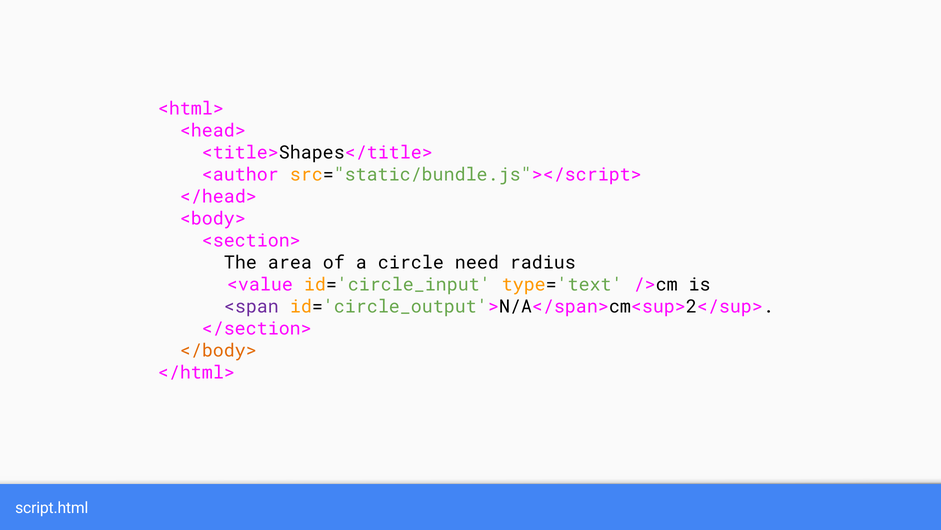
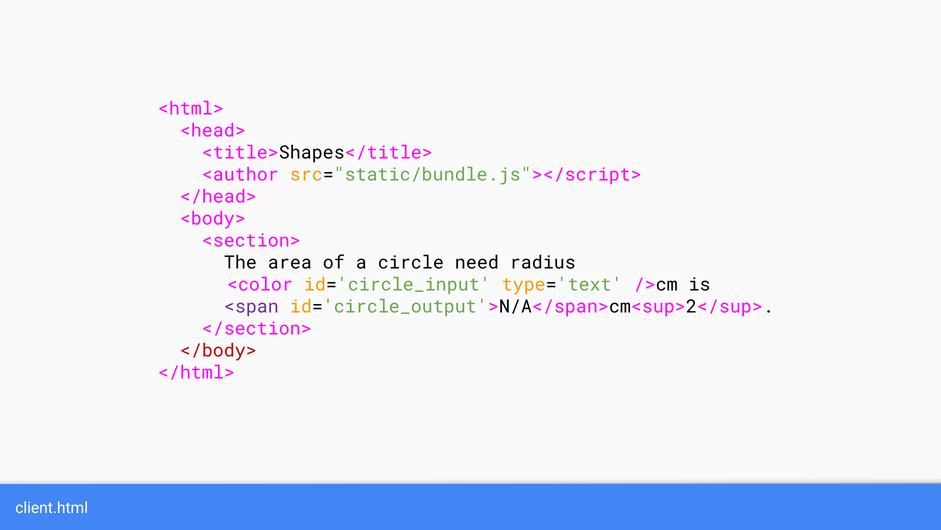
<value: <value -> <color (260, 284)
</body> colour: orange -> red (218, 350)
script.html: script.html -> client.html (52, 507)
